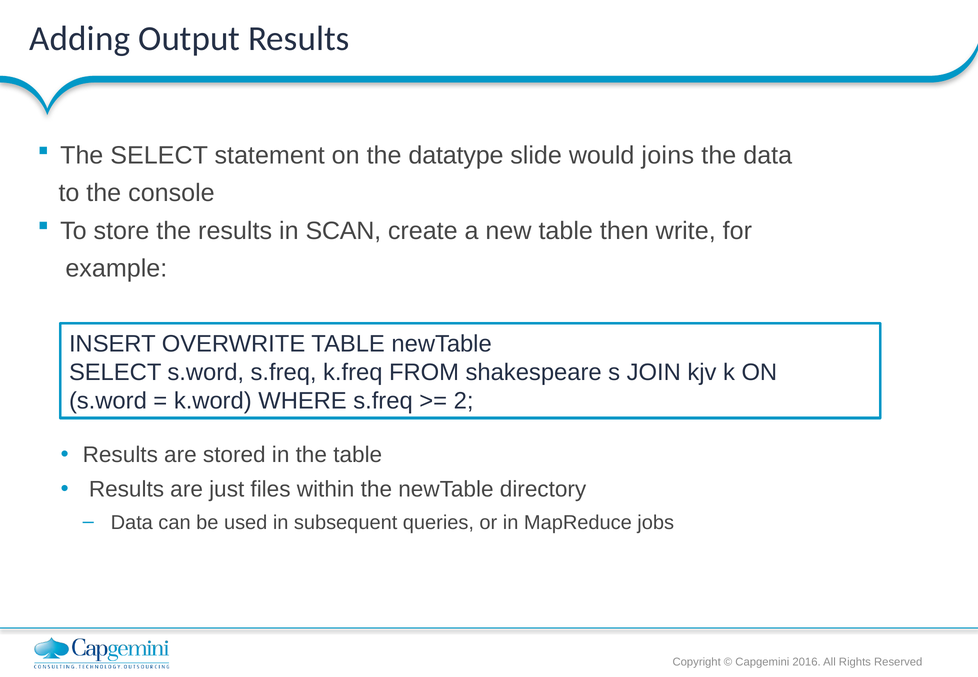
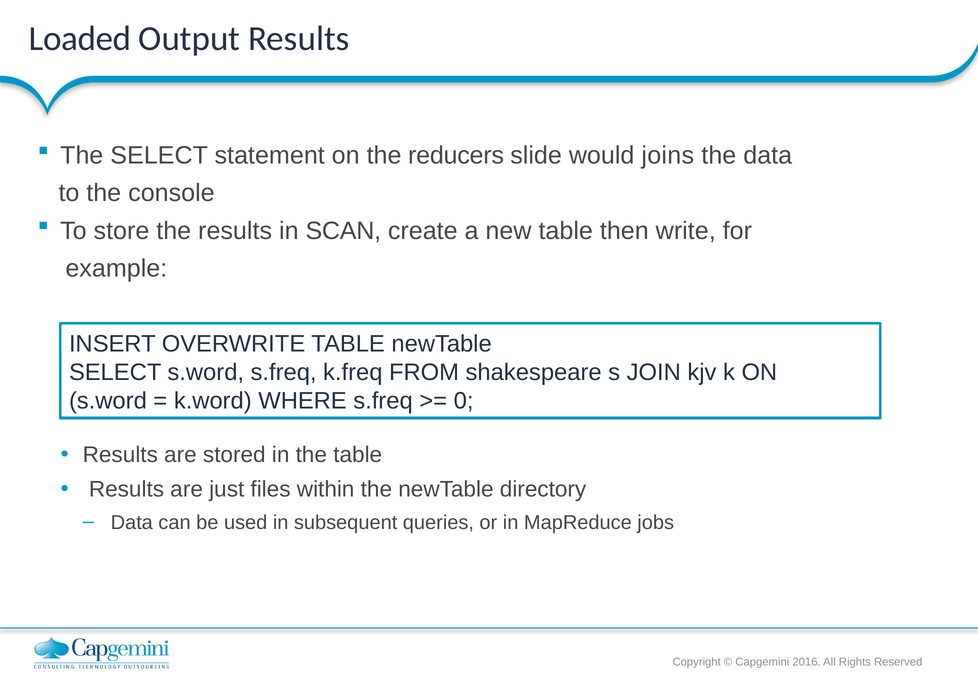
Adding: Adding -> Loaded (80, 39)
datatype: datatype -> reducers (456, 155)
2: 2 -> 0 (464, 401)
